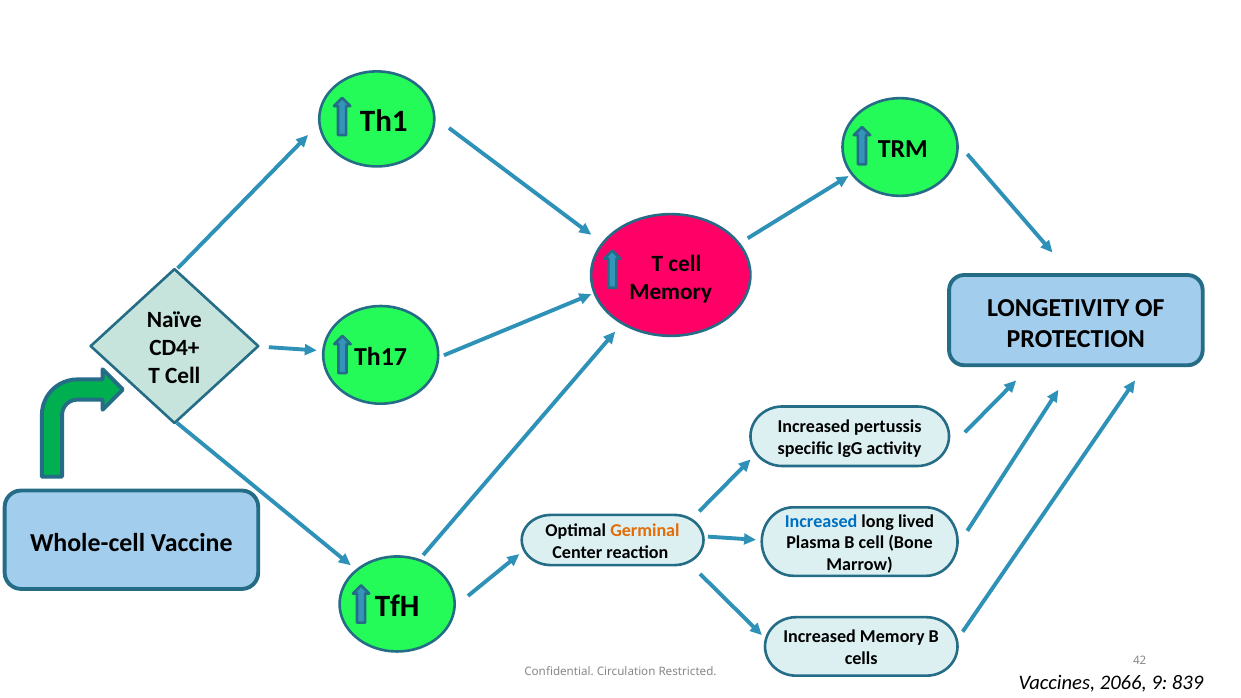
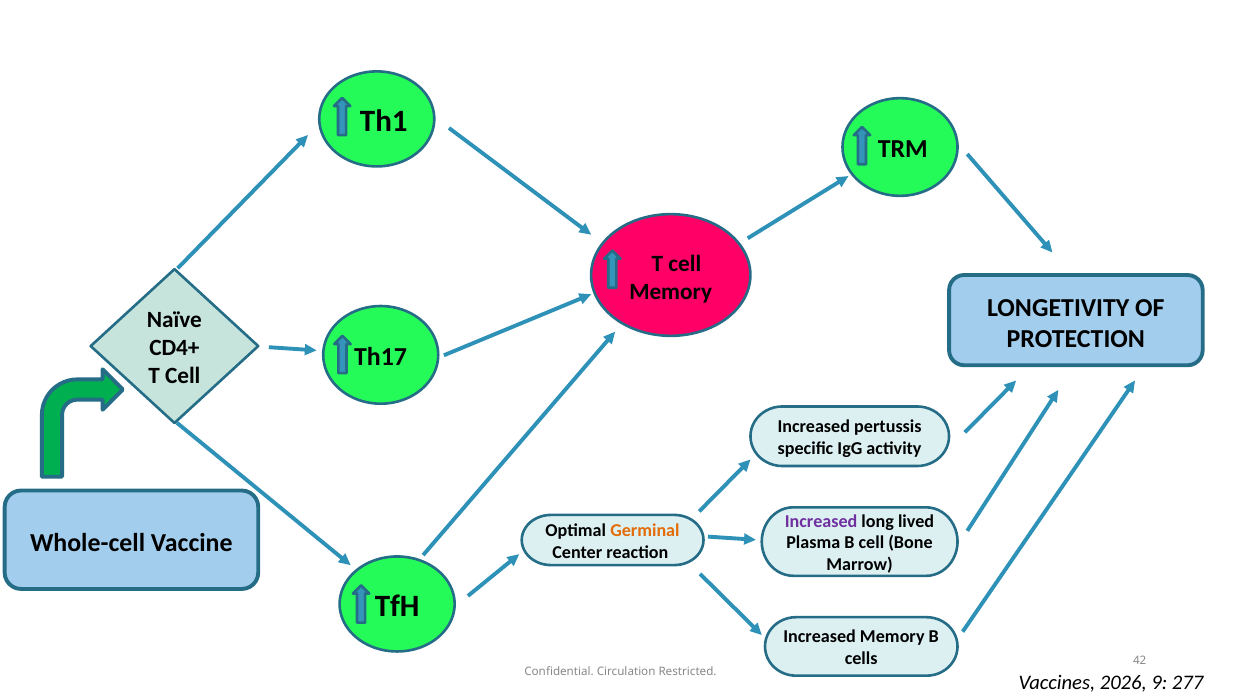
Increased colour: blue -> purple (821, 521)
2066: 2066 -> 2026 (1123, 682)
839: 839 -> 277 (1188, 682)
